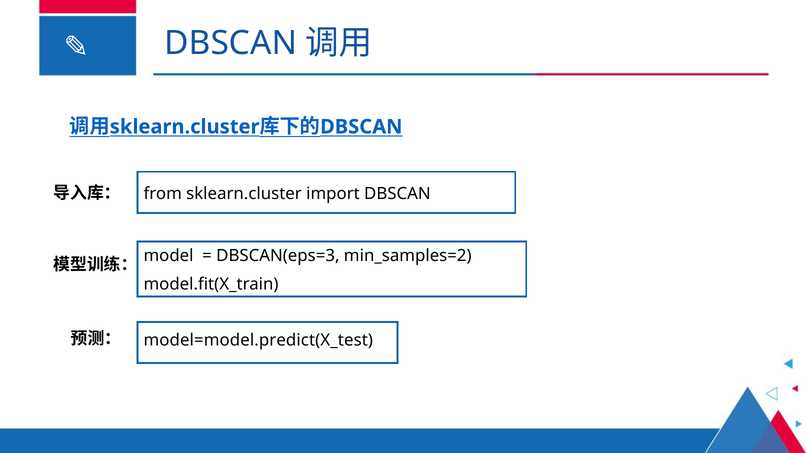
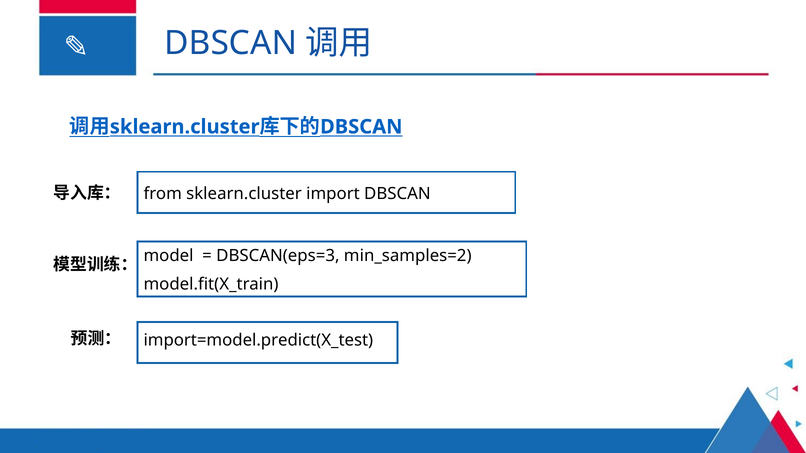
model=model.predict(X_test: model=model.predict(X_test -> import=model.predict(X_test (258, 340)
